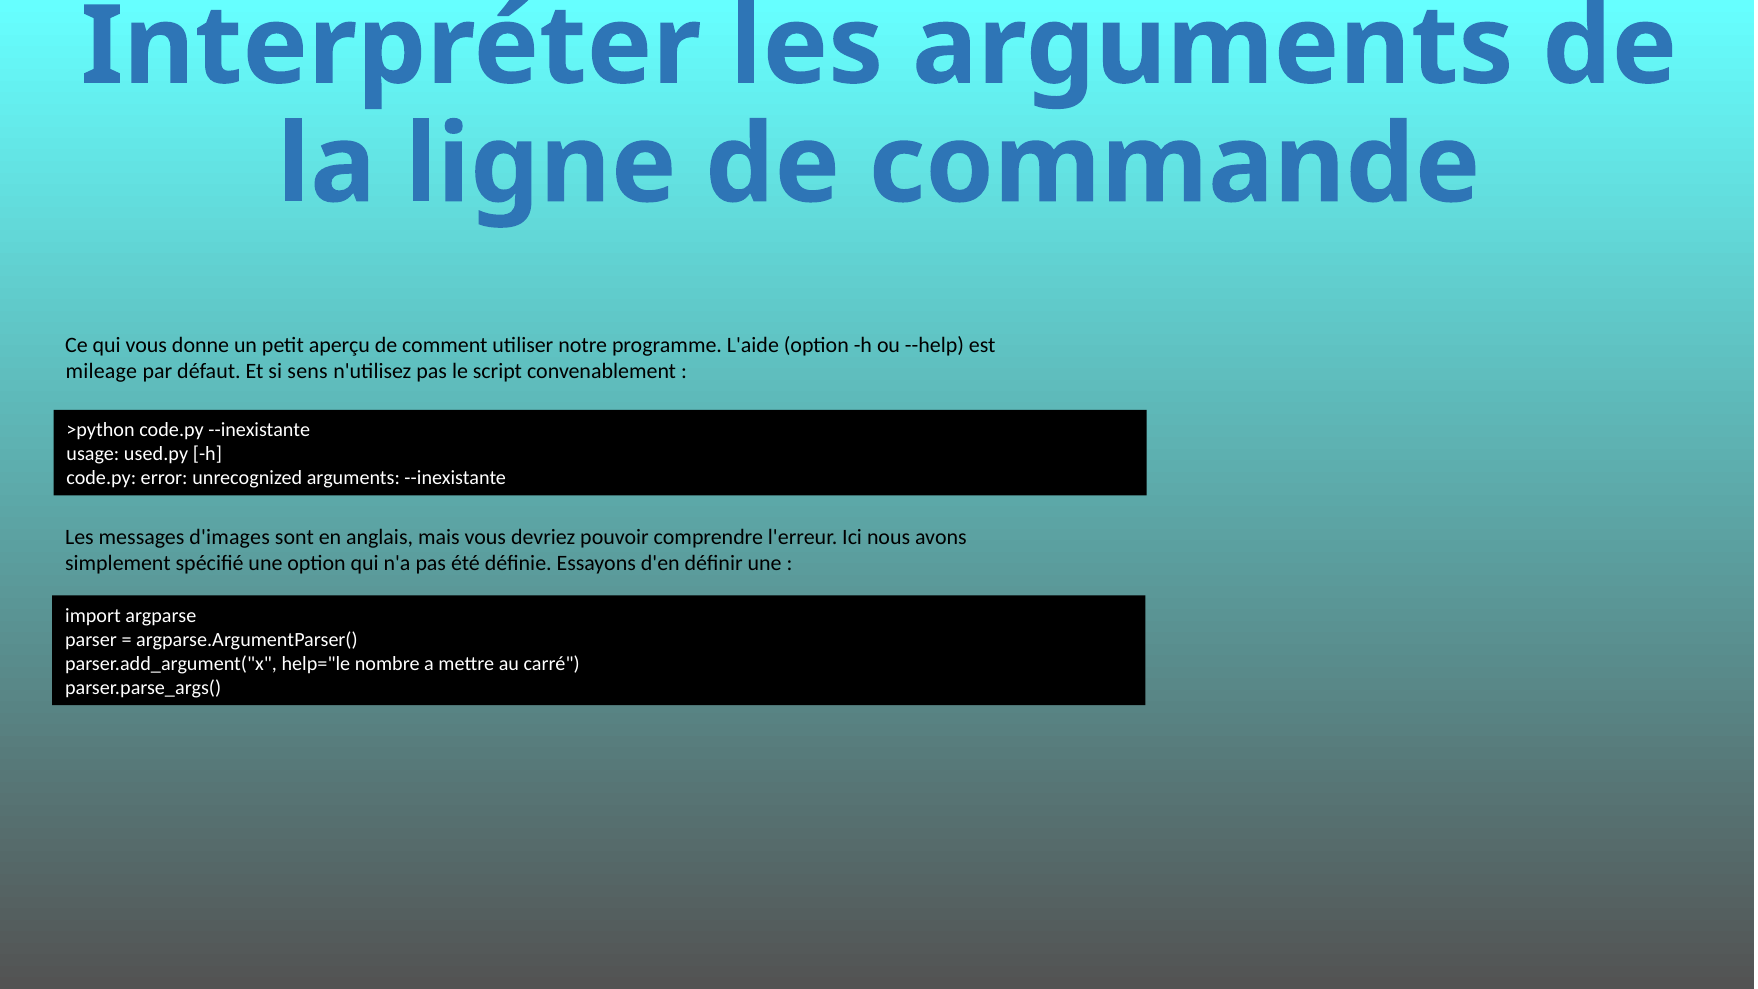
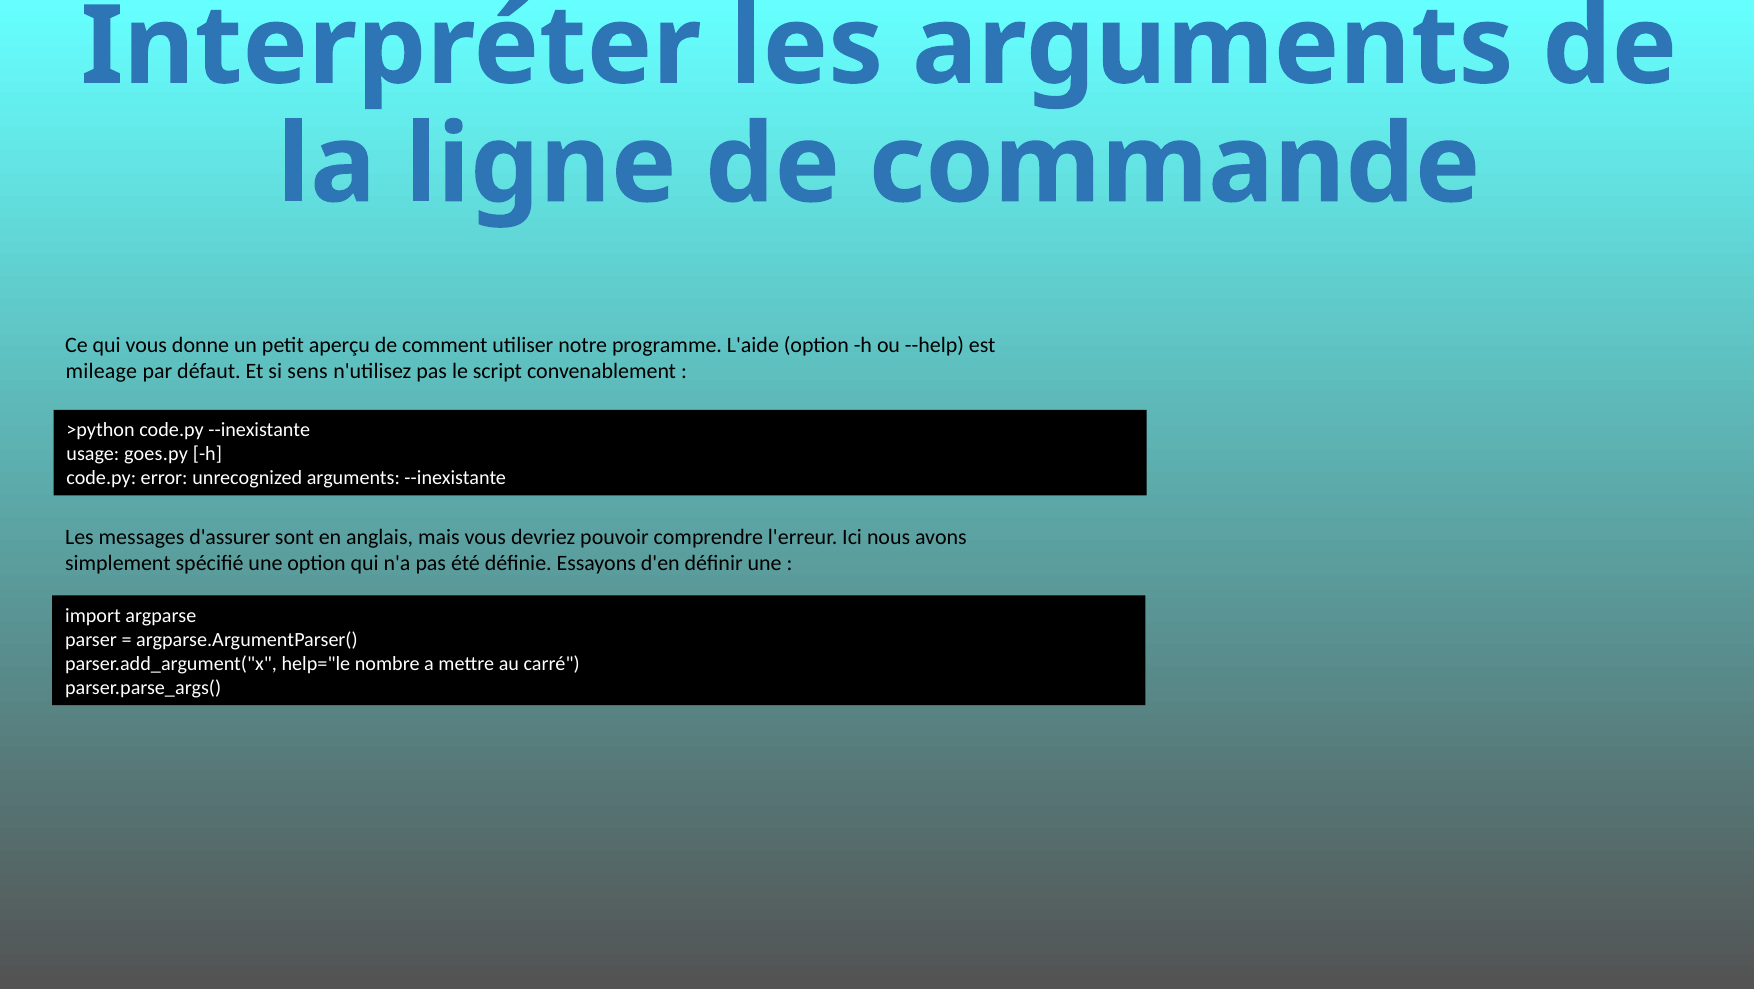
used.py: used.py -> goes.py (156, 454)
d'images: d'images -> d'assurer (230, 537)
